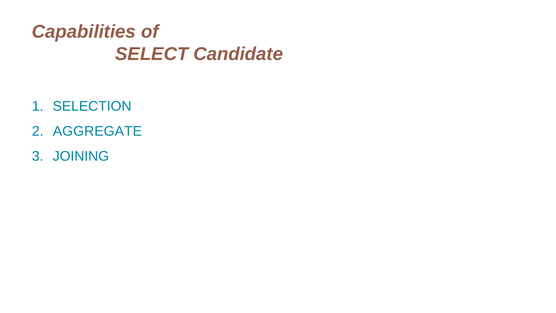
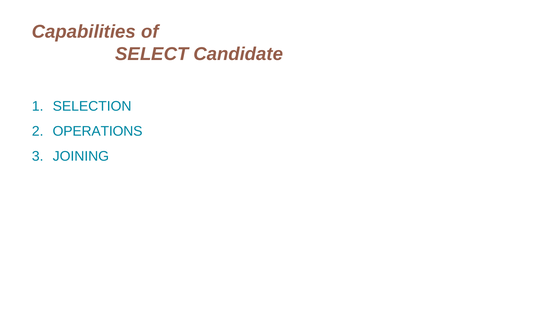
AGGREGATE: AGGREGATE -> OPERATIONS (98, 131)
